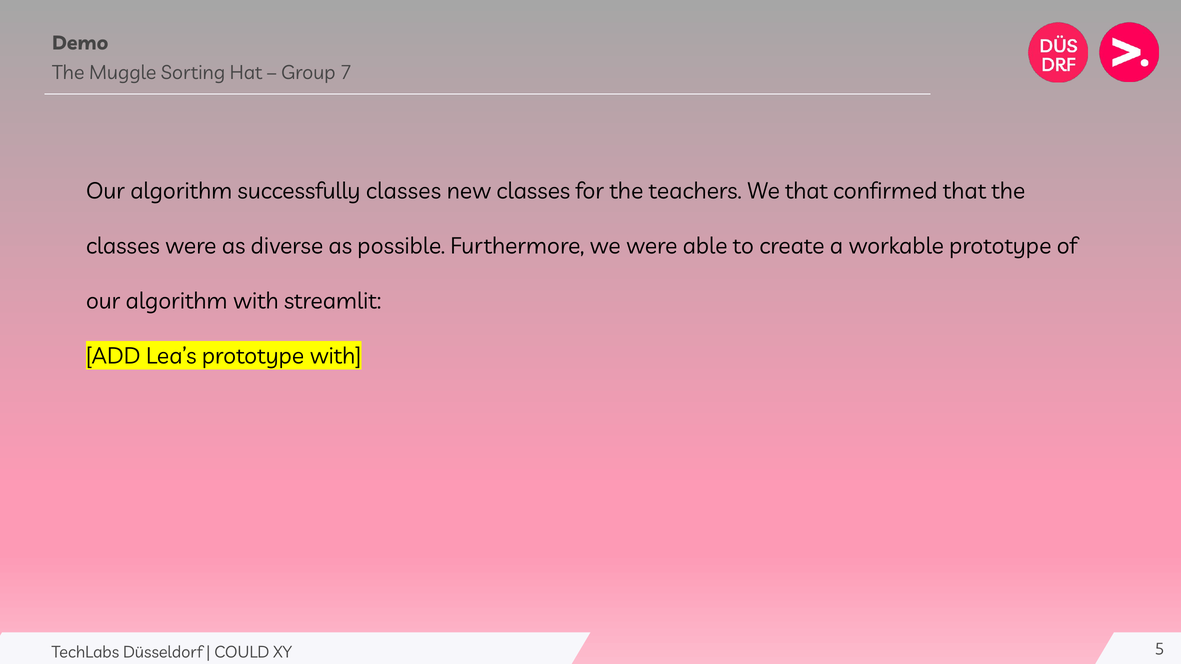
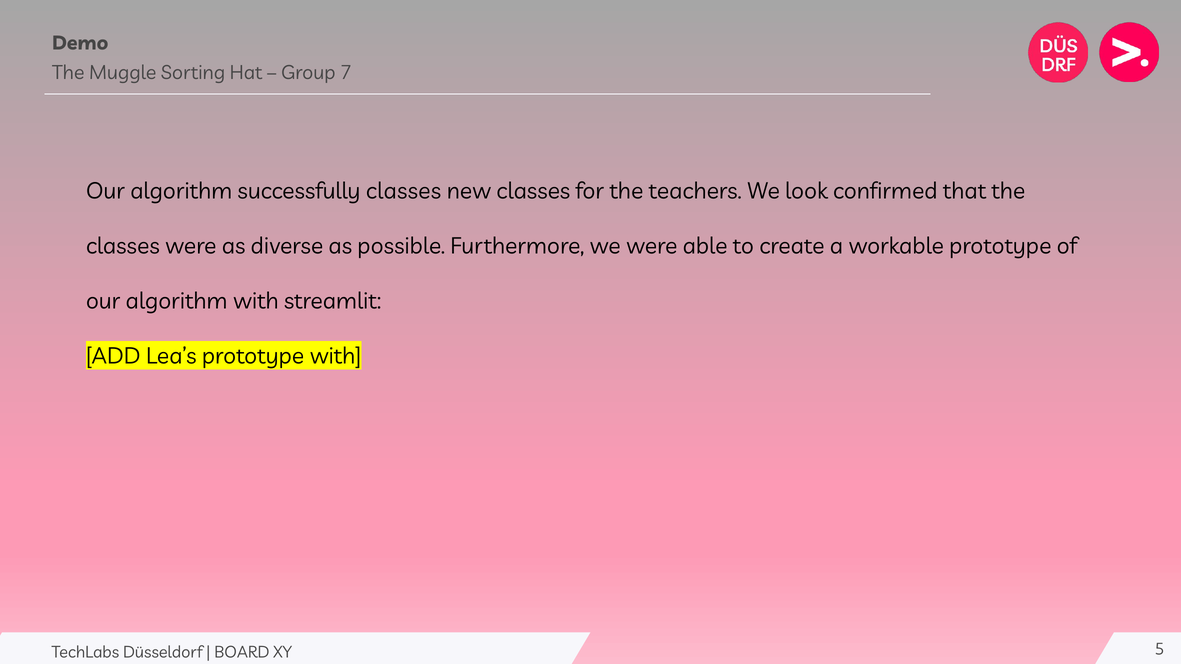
We that: that -> look (806, 191)
COULD: COULD -> BOARD (242, 653)
